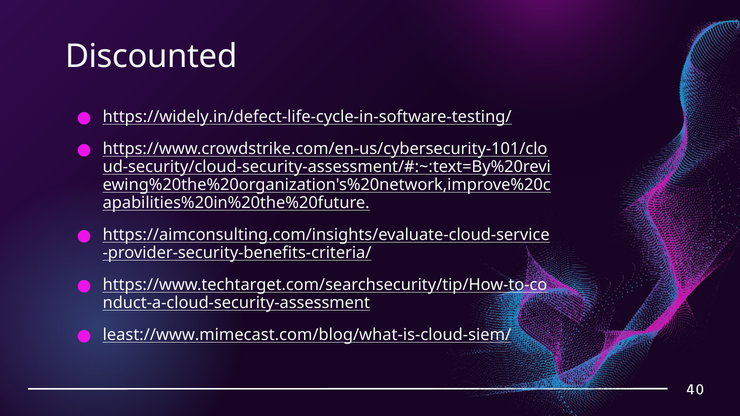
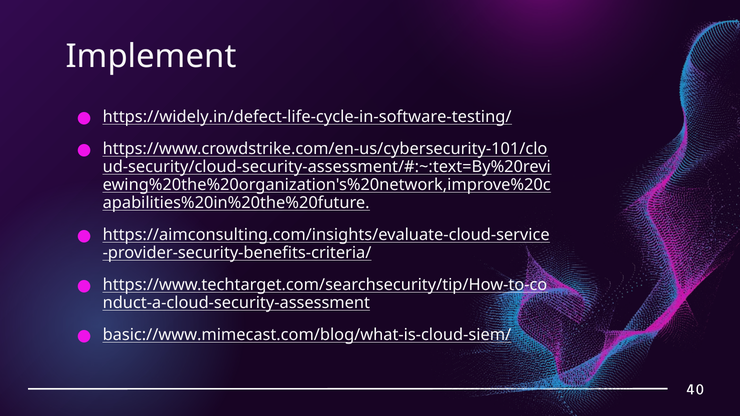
Discounted: Discounted -> Implement (151, 56)
least://www.mimecast.com/blog/what-is-cloud-siem/: least://www.mimecast.com/blog/what-is-cloud-siem/ -> basic://www.mimecast.com/blog/what-is-cloud-siem/ (307, 335)
